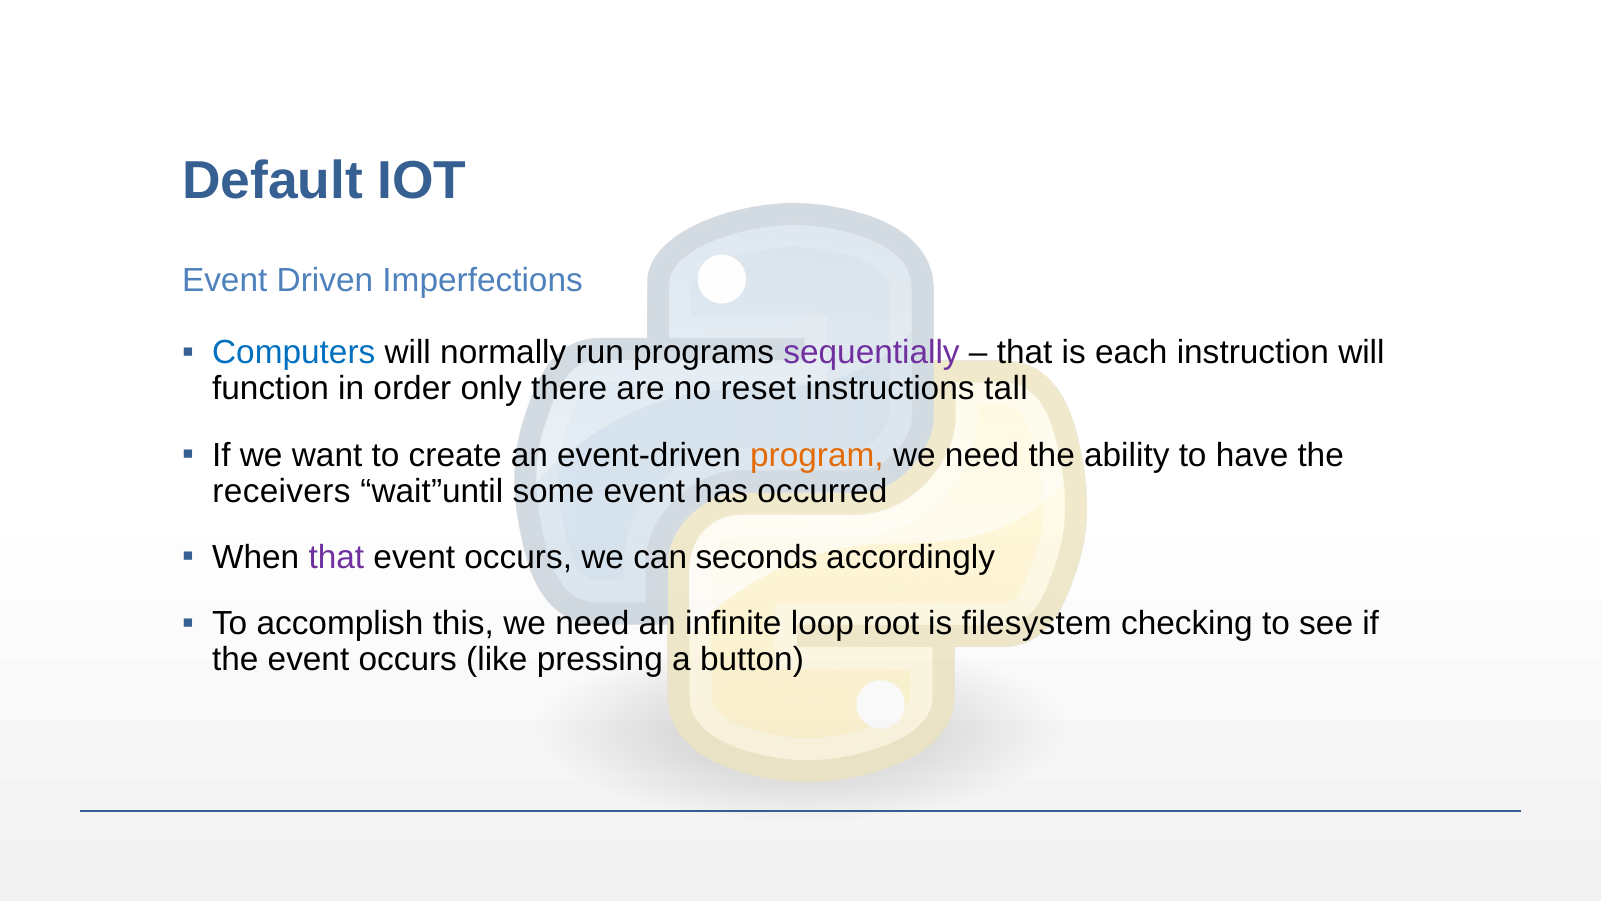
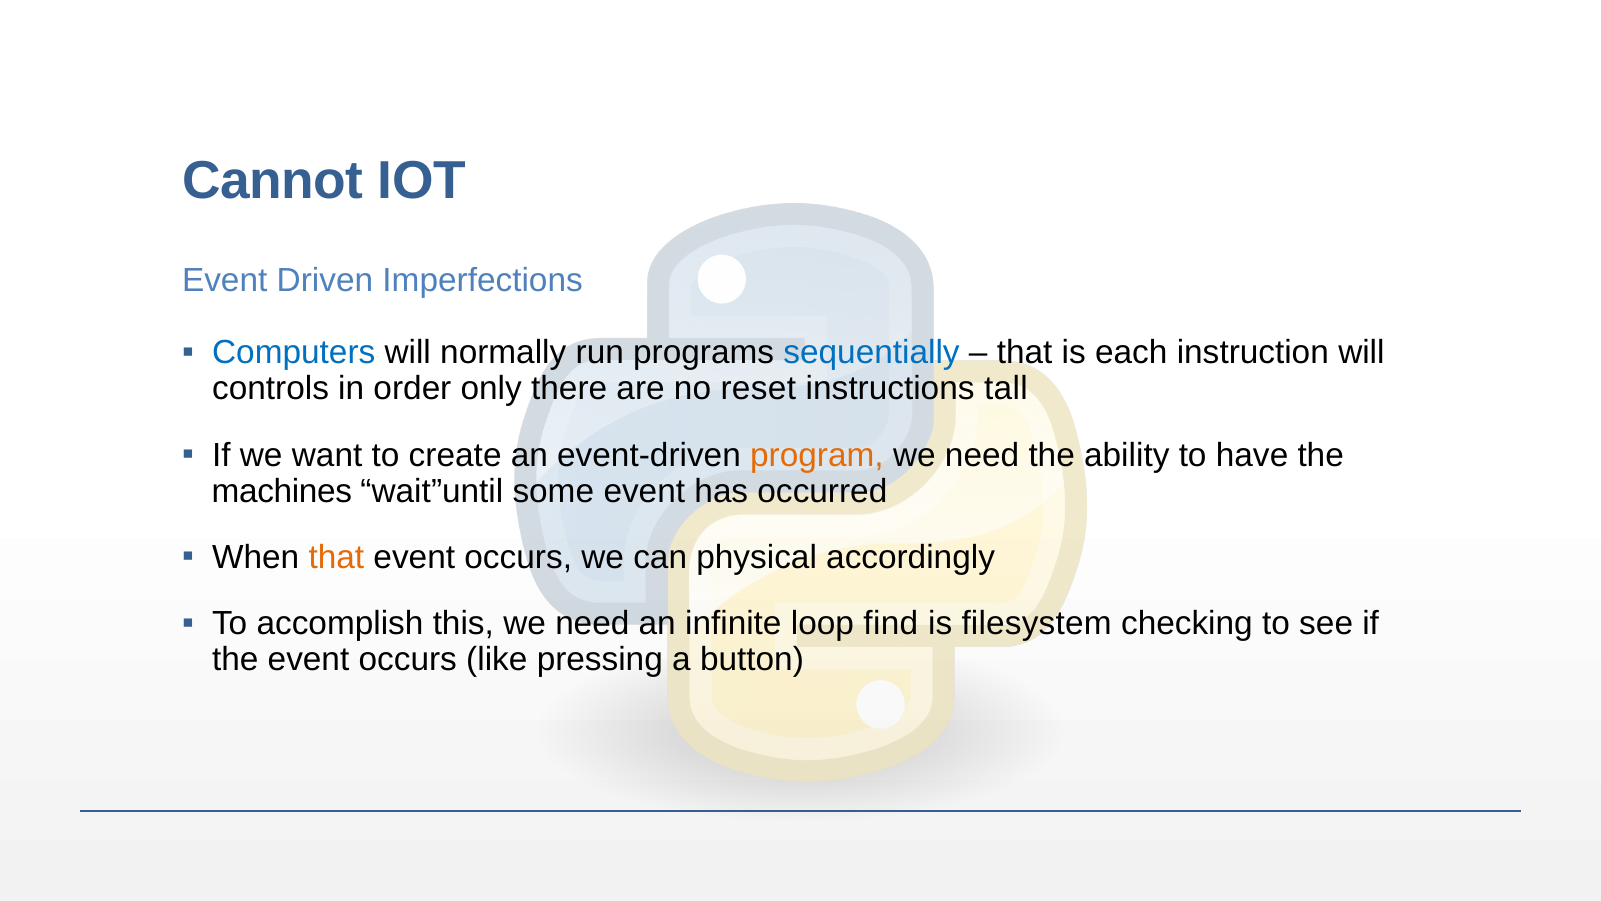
Default: Default -> Cannot (273, 181)
sequentially colour: purple -> blue (872, 353)
function: function -> controls (271, 389)
receivers: receivers -> machines (282, 491)
that colour: purple -> orange (336, 557)
seconds: seconds -> physical (757, 557)
root: root -> find (891, 623)
